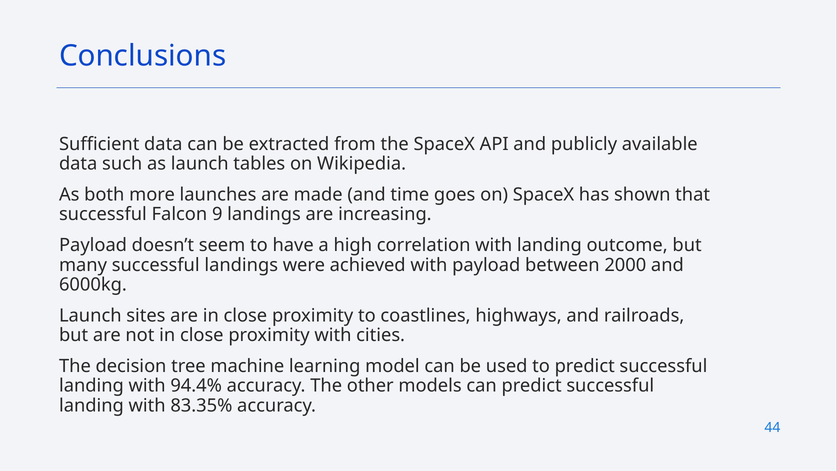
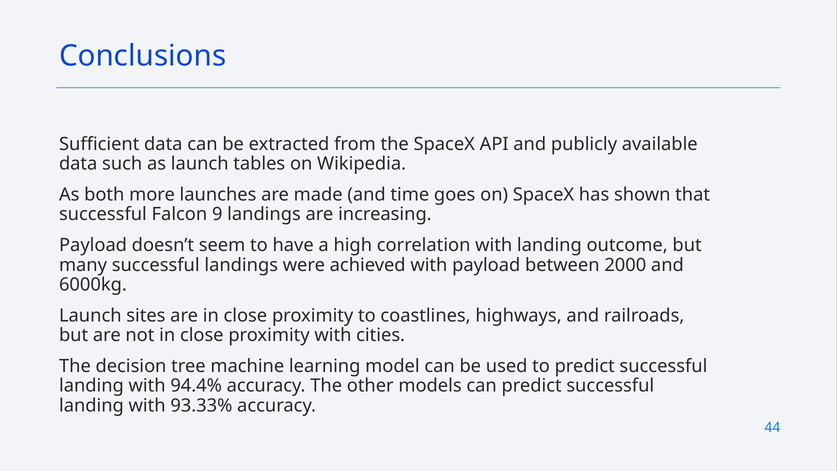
83.35%: 83.35% -> 93.33% (201, 405)
